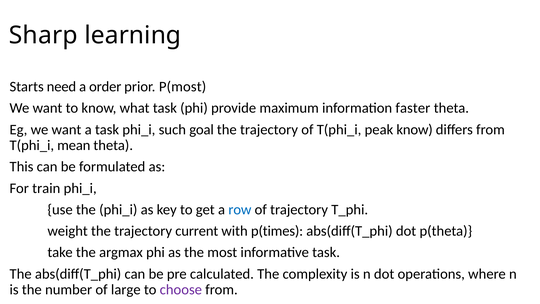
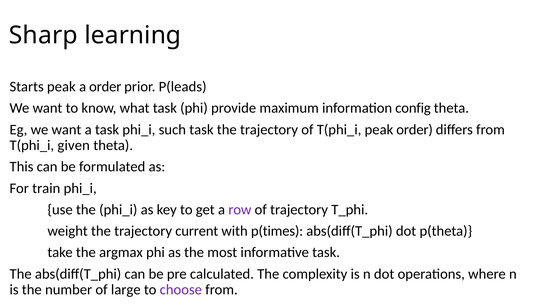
Starts need: need -> peak (61, 87)
P(most: P(most -> P(leads (183, 87)
faster: faster -> config (413, 108)
such goal: goal -> task (201, 129)
peak know: know -> order (415, 129)
mean: mean -> given (74, 145)
row colour: blue -> purple (240, 209)
